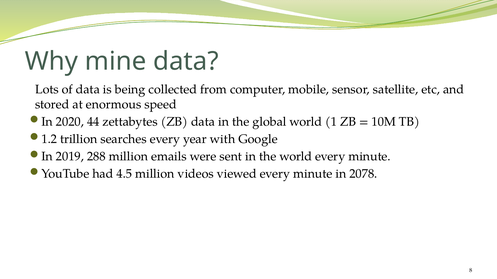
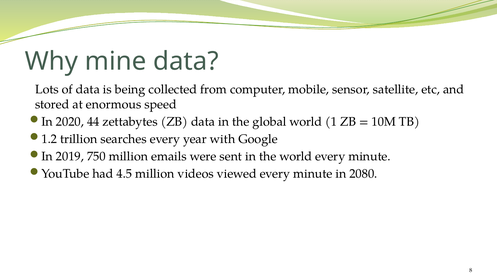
288: 288 -> 750 (96, 157)
2078: 2078 -> 2080 (363, 174)
